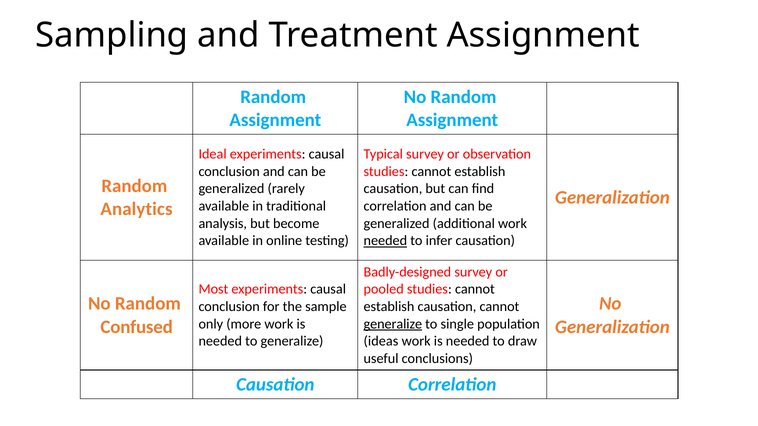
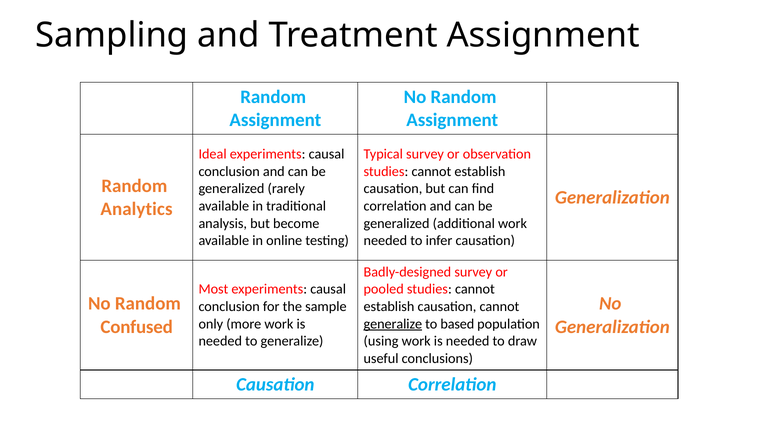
needed underline: present -> none (385, 241)
single: single -> based (457, 324)
ideas: ideas -> using (381, 342)
